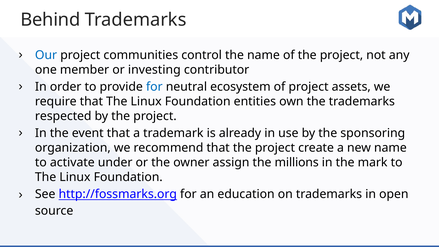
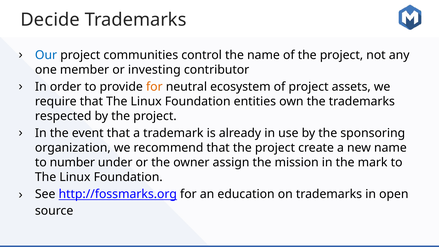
Behind: Behind -> Decide (50, 20)
for colour: blue -> orange (154, 87)
activate: activate -> number (72, 162)
millions: millions -> mission (297, 162)
